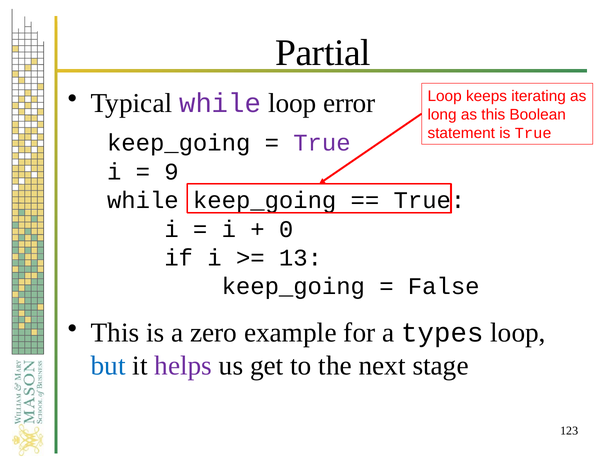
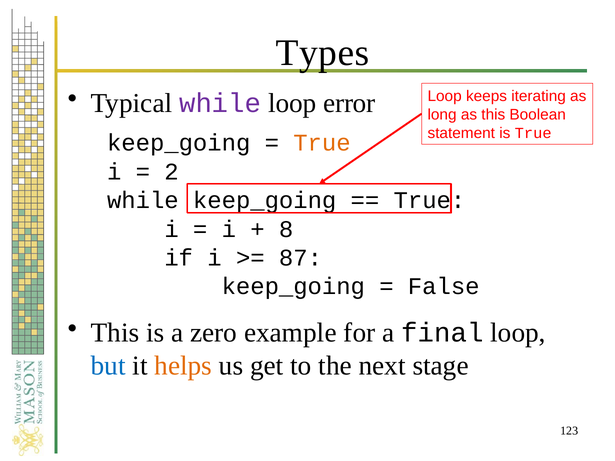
Partial: Partial -> Types (323, 53)
True colour: purple -> orange (322, 143)
9: 9 -> 2 (172, 172)
0: 0 -> 8 (286, 229)
13: 13 -> 87 (300, 258)
types: types -> final (442, 333)
helps colour: purple -> orange (183, 366)
